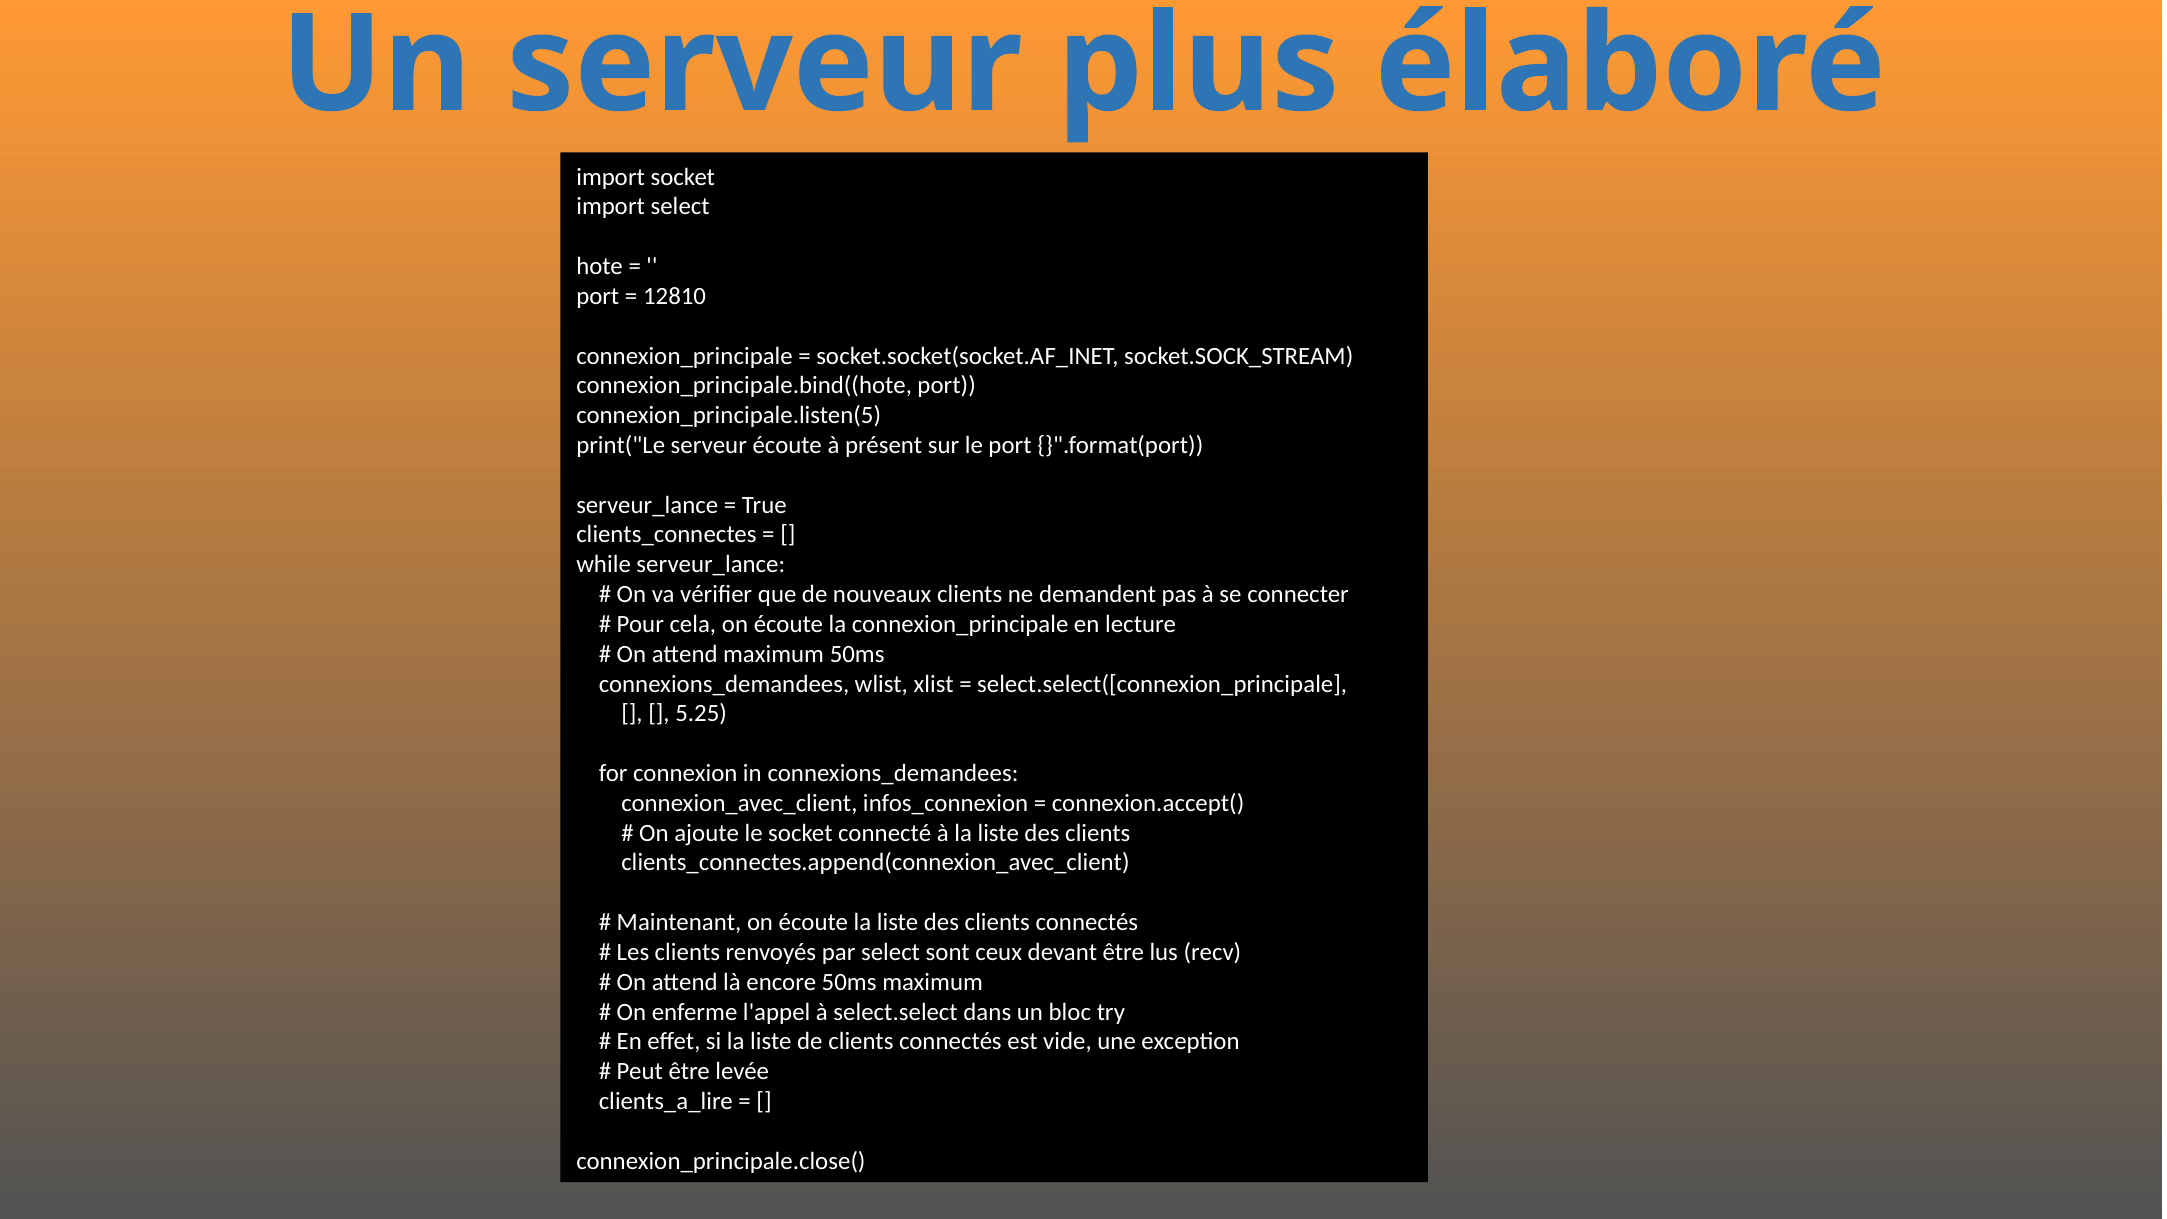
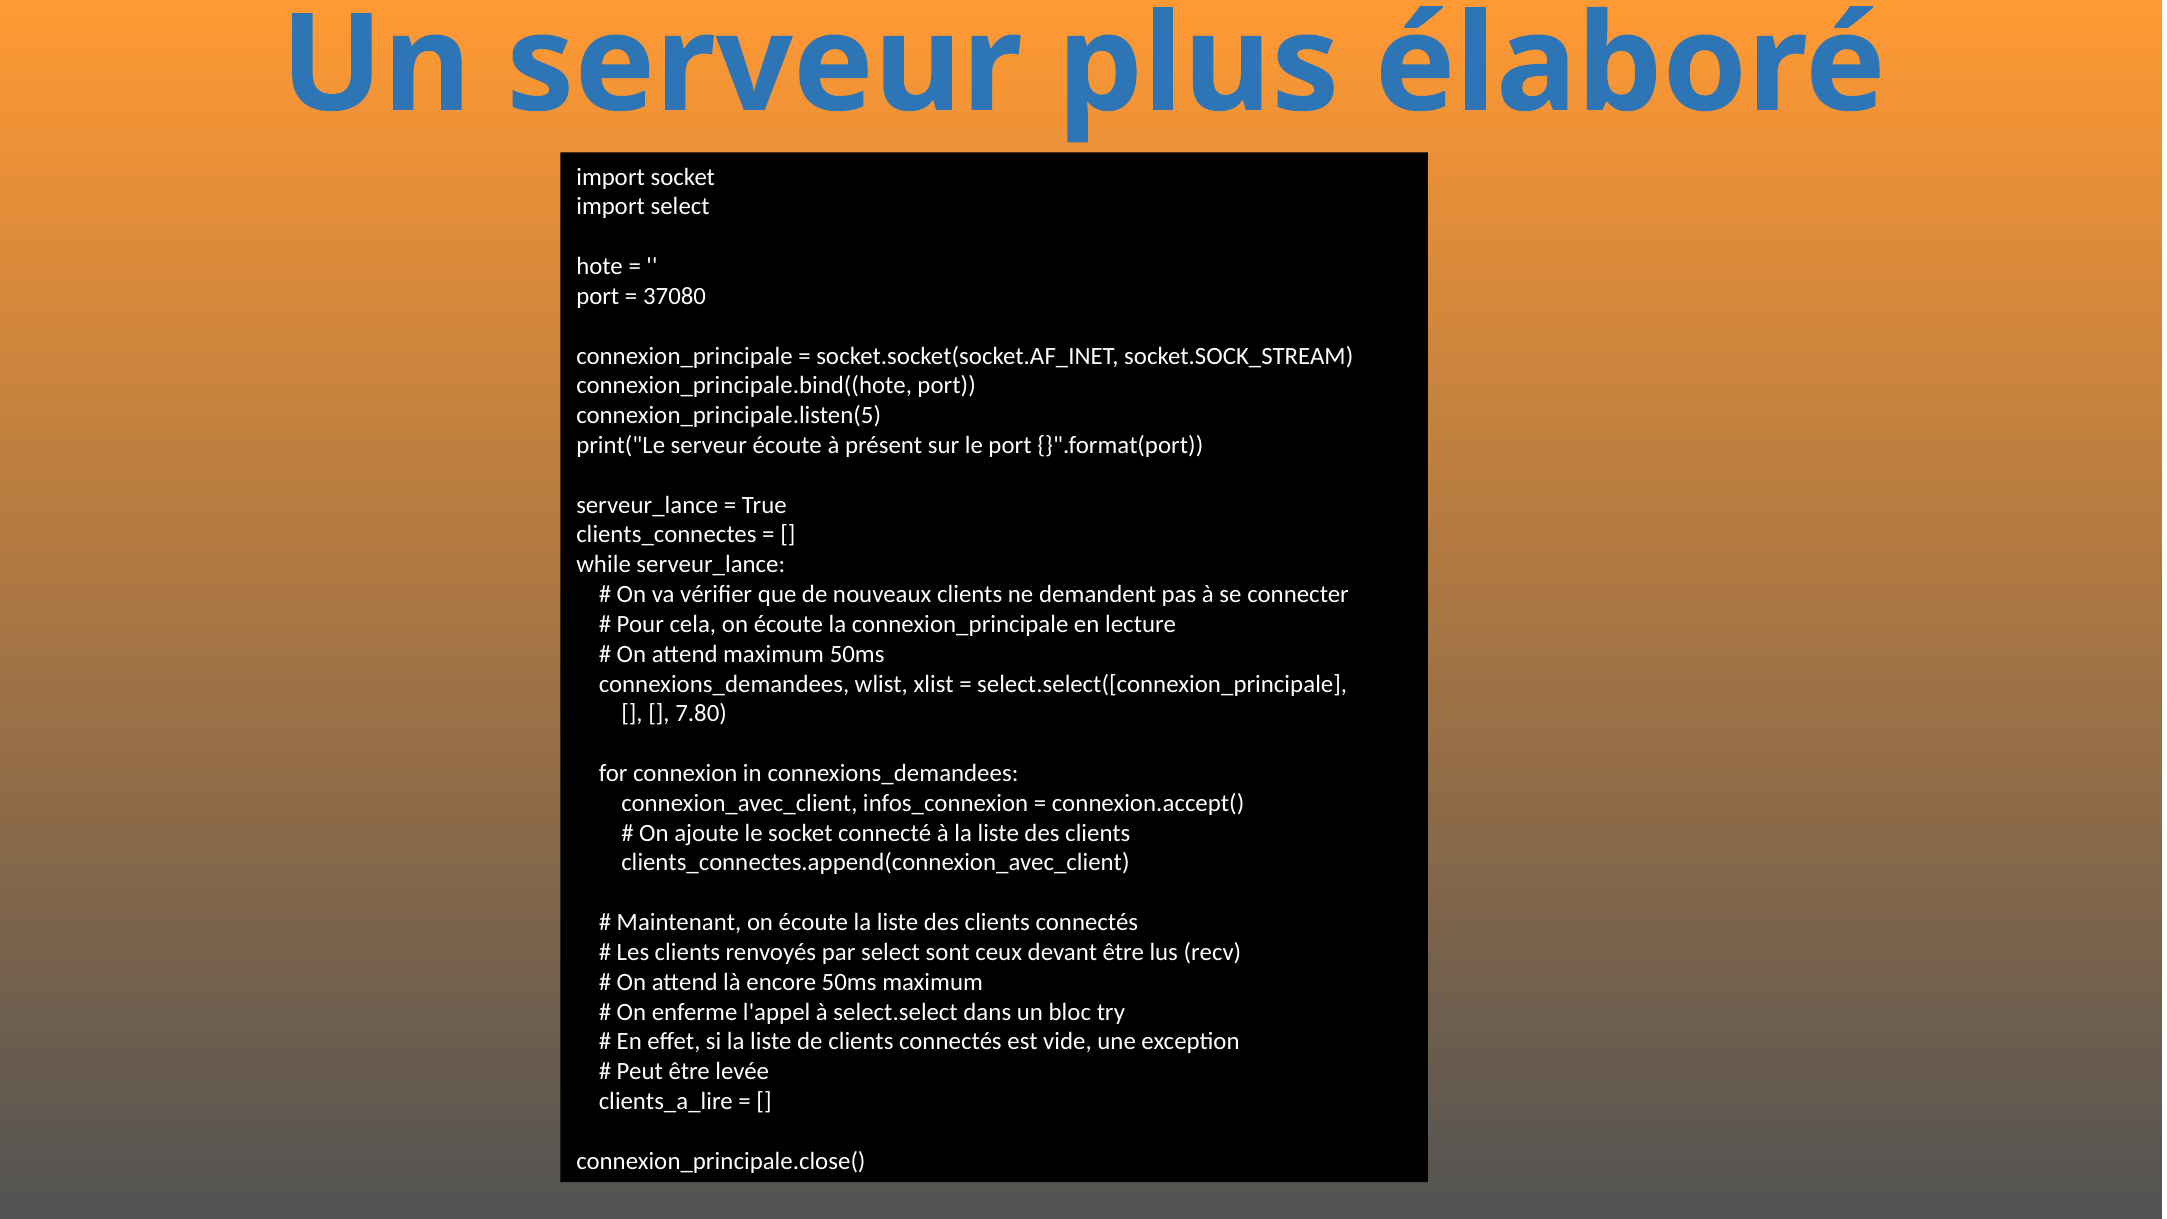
12810: 12810 -> 37080 (675, 296)
5.25: 5.25 -> 7.80 (701, 714)
